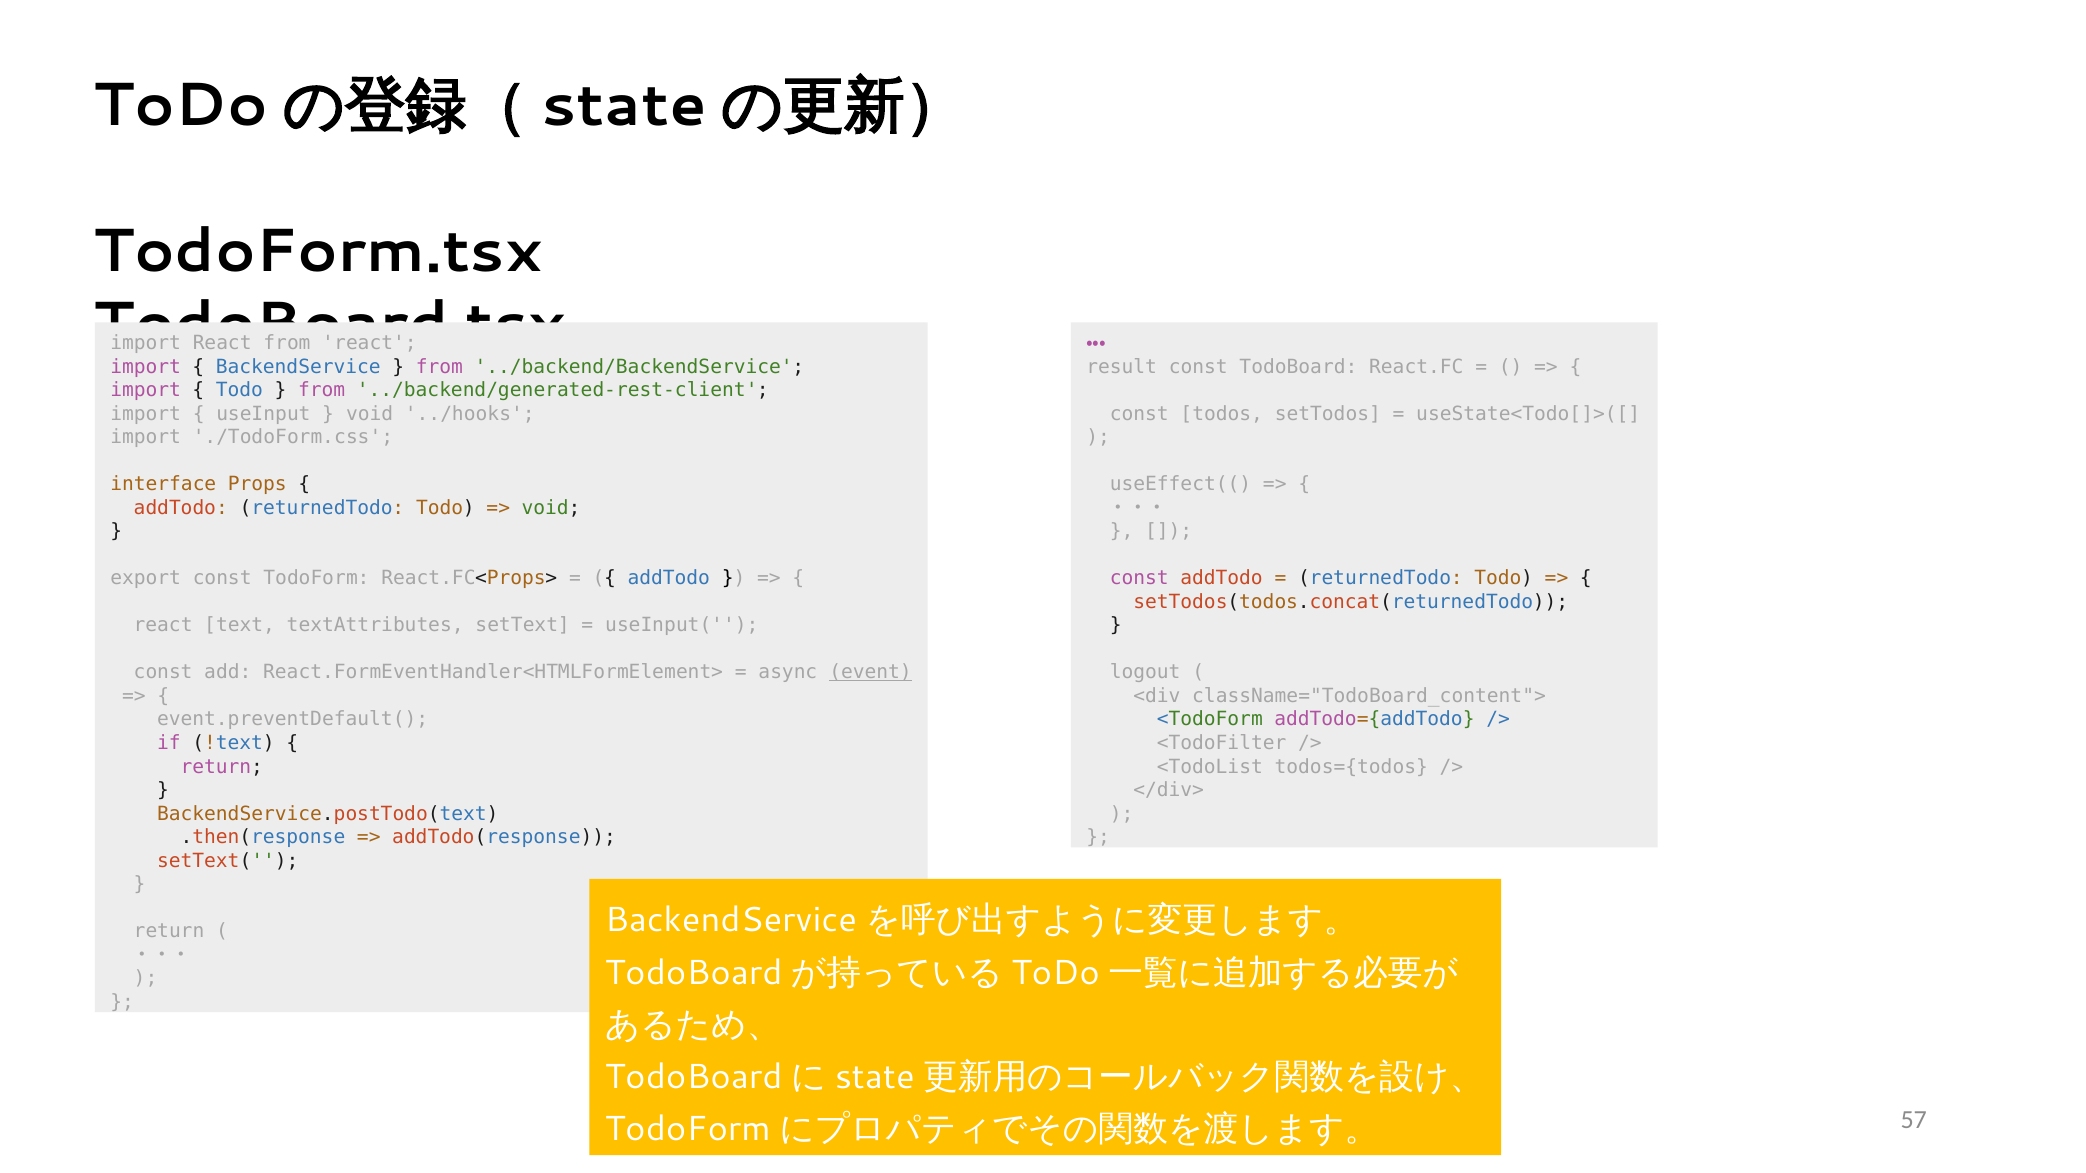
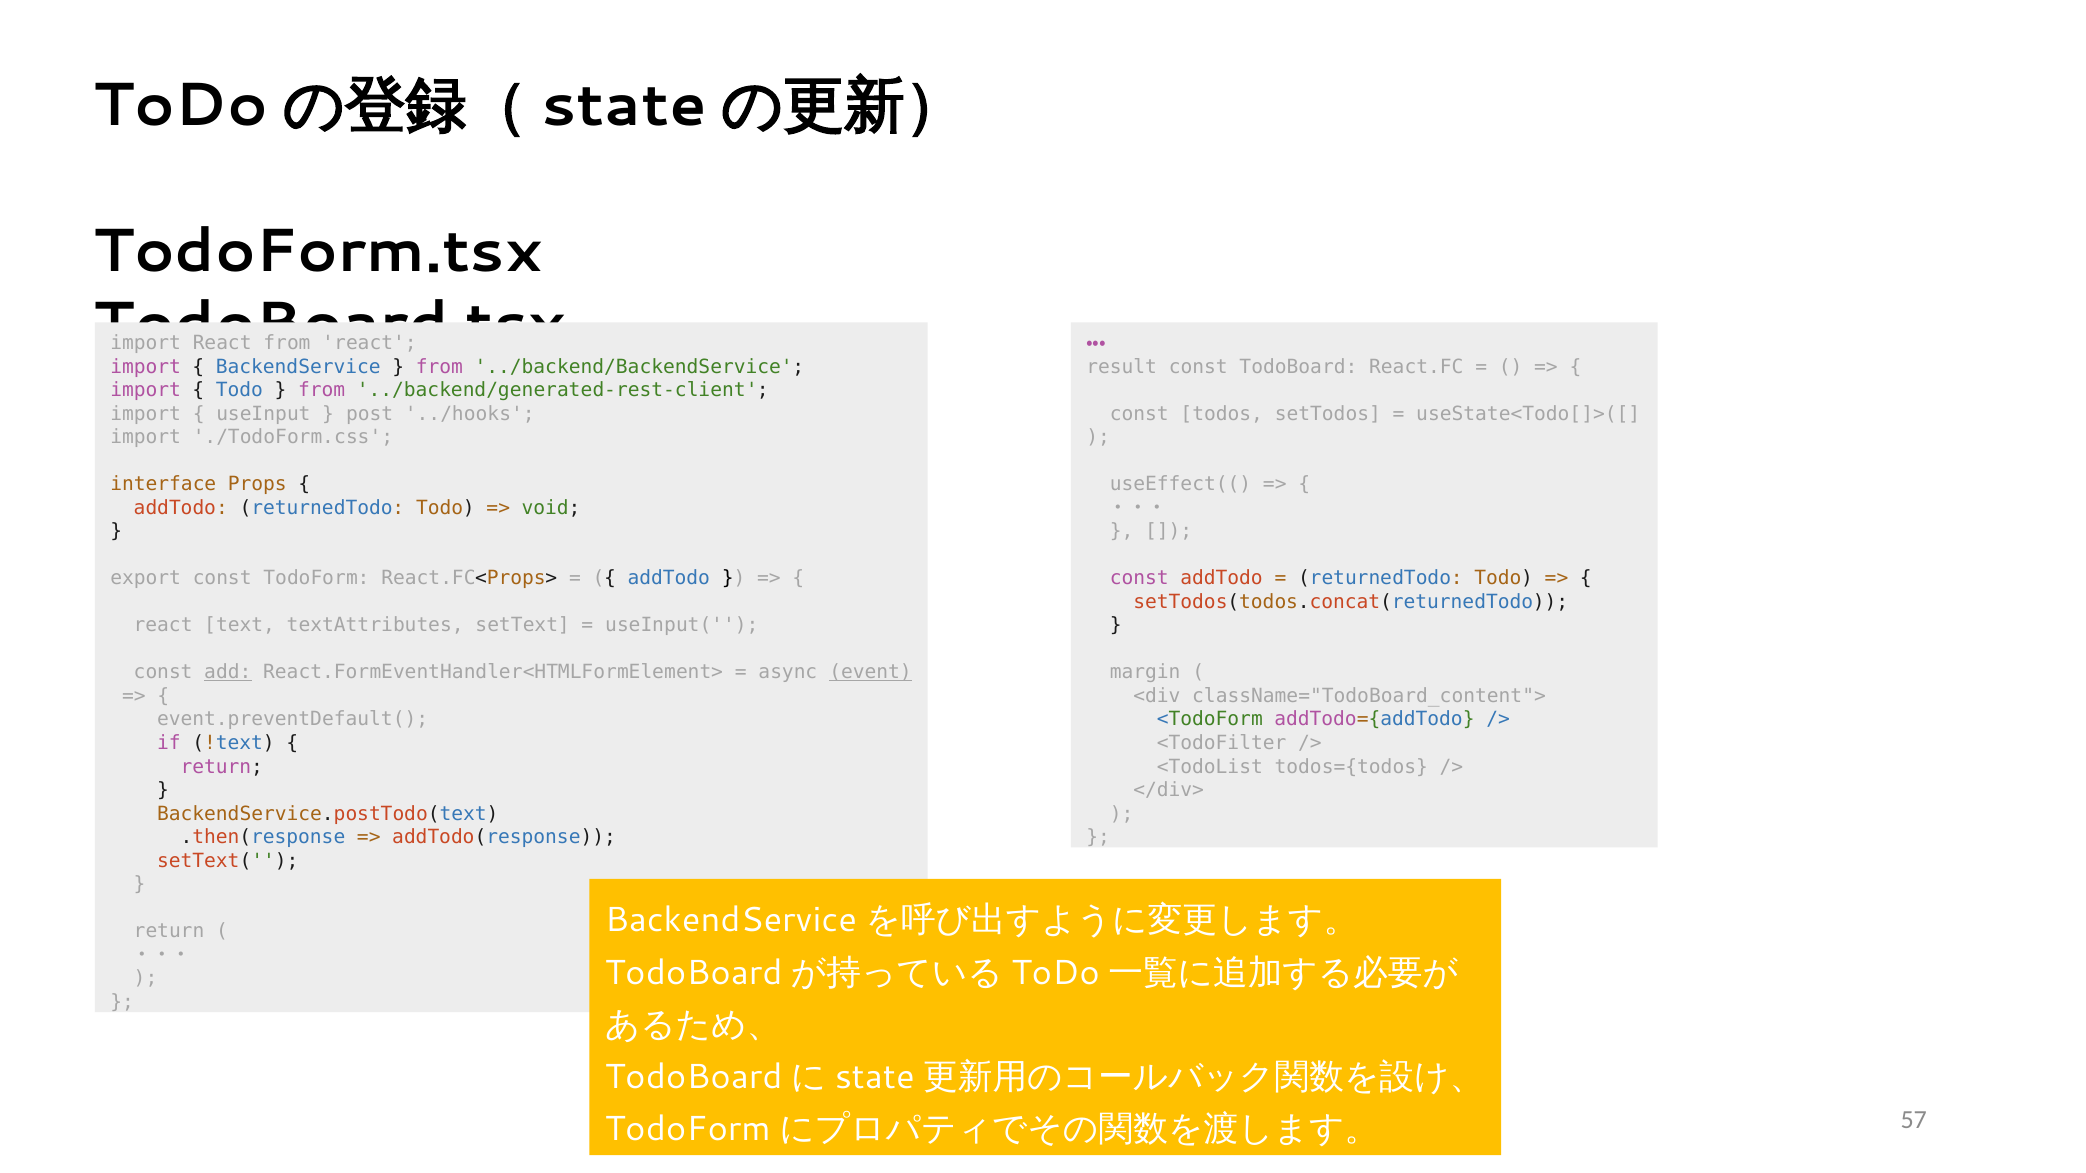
void: void -> post (370, 414)
add underline: none -> present (228, 673)
logout: logout -> margin (1145, 673)
